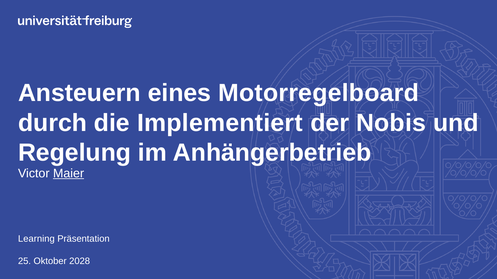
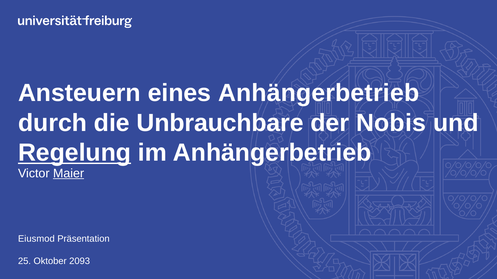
eines Motorregelboard: Motorregelboard -> Anhängerbetrieb (319, 93)
Implementiert: Implementiert -> Unbrauchbare (220, 123)
Regelung underline: none -> present (75, 153)
Learning: Learning -> Eiusmod (36, 239)
2028: 2028 -> 2093 (80, 262)
